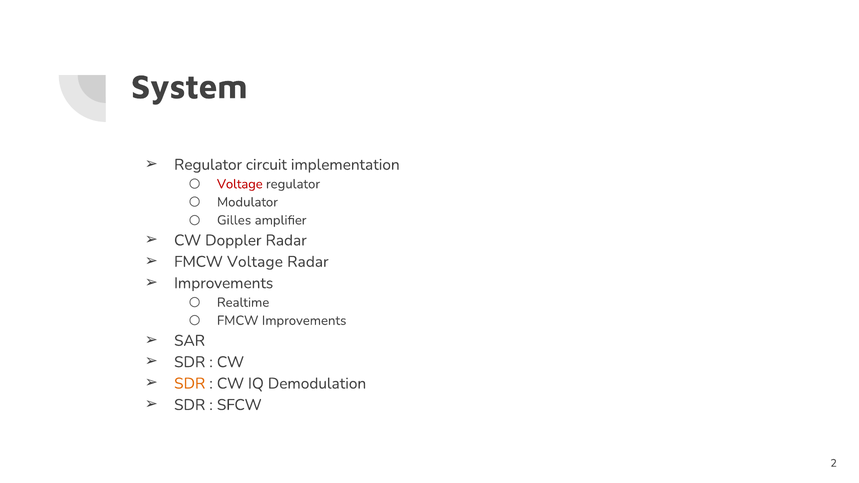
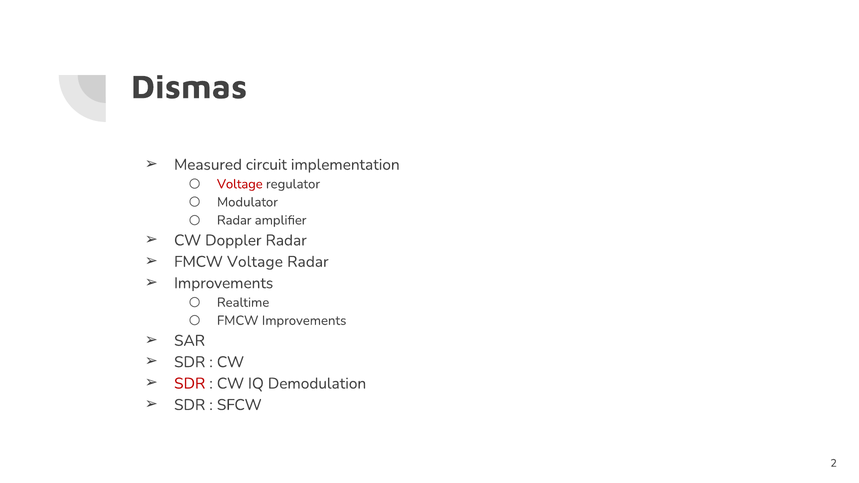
System: System -> Dismas (189, 87)
Regulator: Regulator -> Measured (208, 165)
Gilles: Gilles -> Radar (234, 220)
SDR colour: orange -> red (190, 384)
